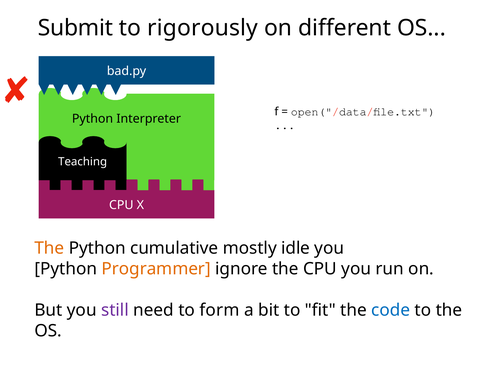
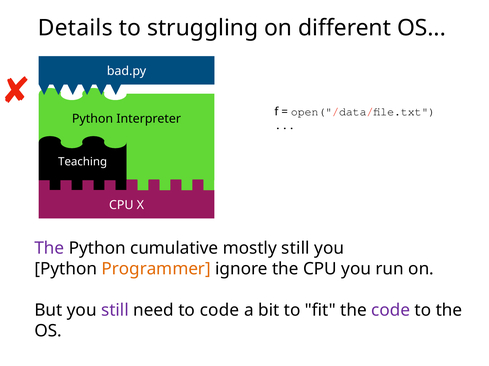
Submit: Submit -> Details (75, 28)
rigorously: rigorously -> struggling (203, 28)
The colour: orange -> purple (49, 249)
mostly idle: idle -> still (296, 249)
to form: form -> code (219, 311)
code colour: blue -> purple (391, 311)
